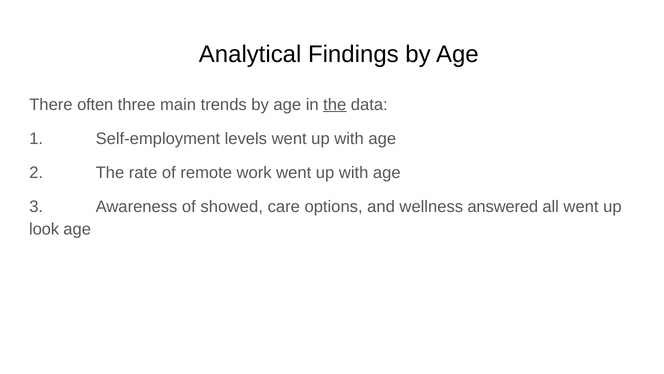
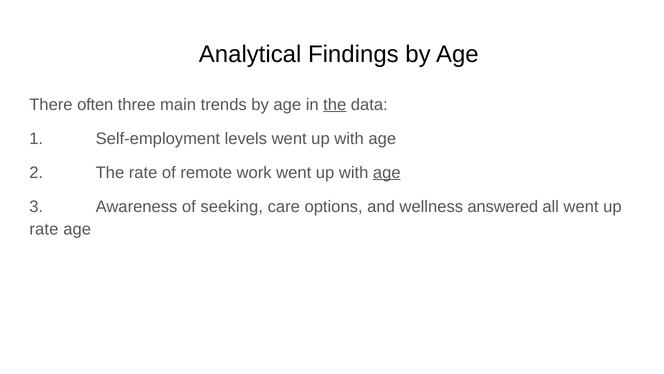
age underline: none -> present (387, 172)
showed: showed -> seeking (232, 206)
look: look -> rate (44, 229)
